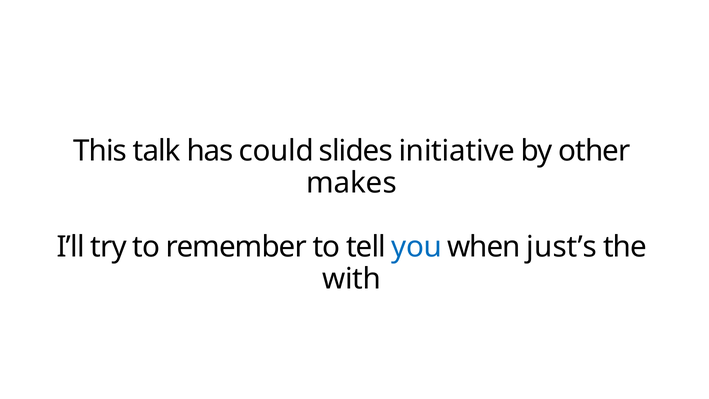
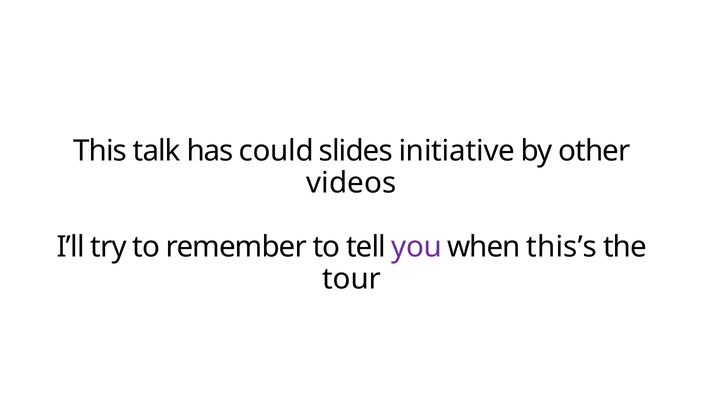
makes: makes -> videos (351, 183)
you colour: blue -> purple (417, 247)
just’s: just’s -> this’s (562, 247)
with: with -> tour (351, 279)
